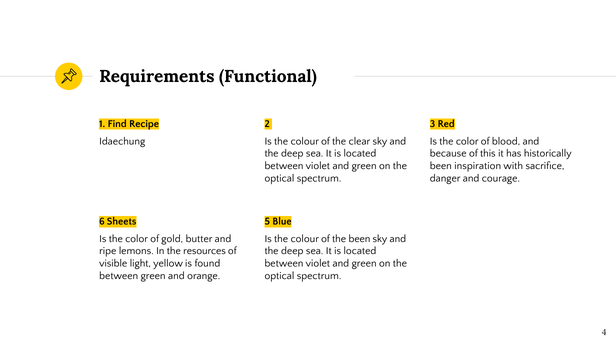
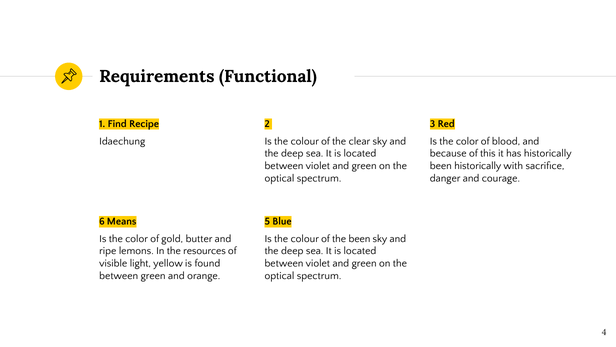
been inspiration: inspiration -> historically (478, 166)
Sheets: Sheets -> Means (122, 221)
